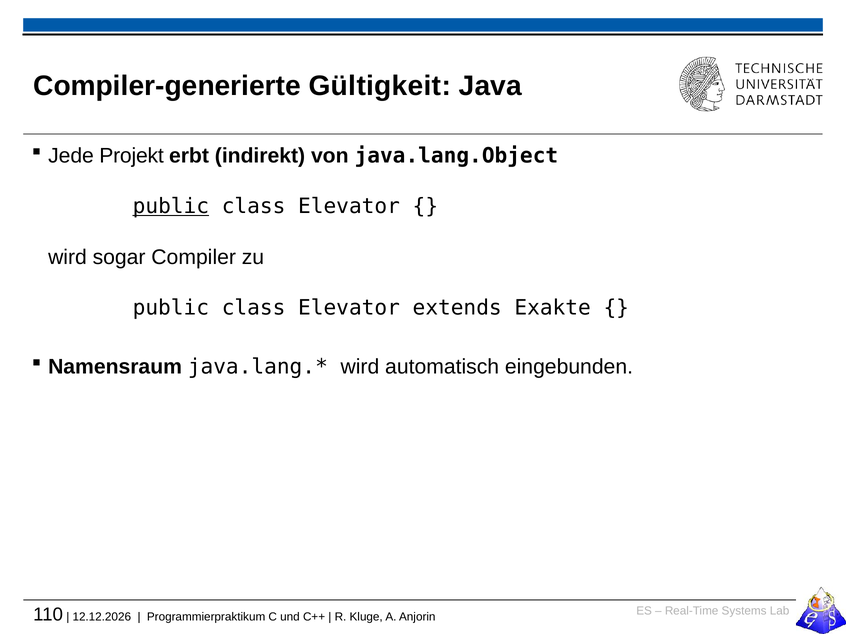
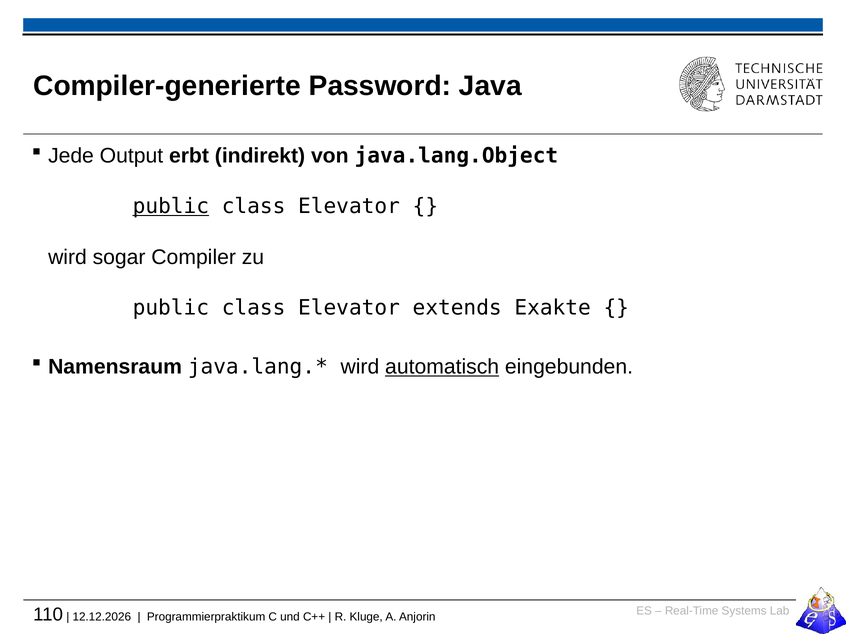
Gültigkeit: Gültigkeit -> Password (380, 86)
Projekt: Projekt -> Output (131, 156)
automatisch underline: none -> present (442, 367)
